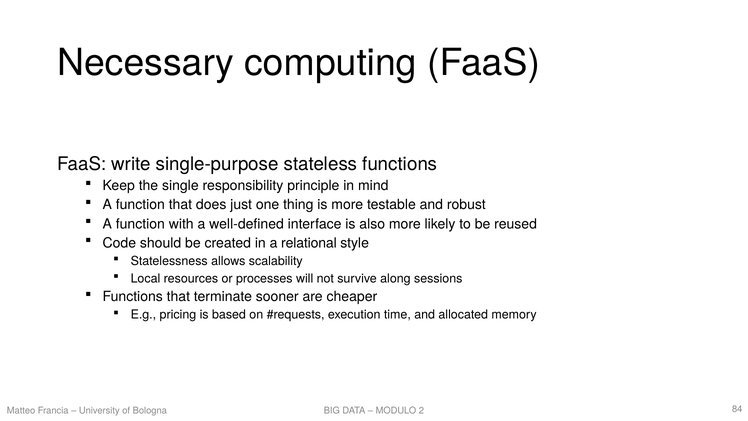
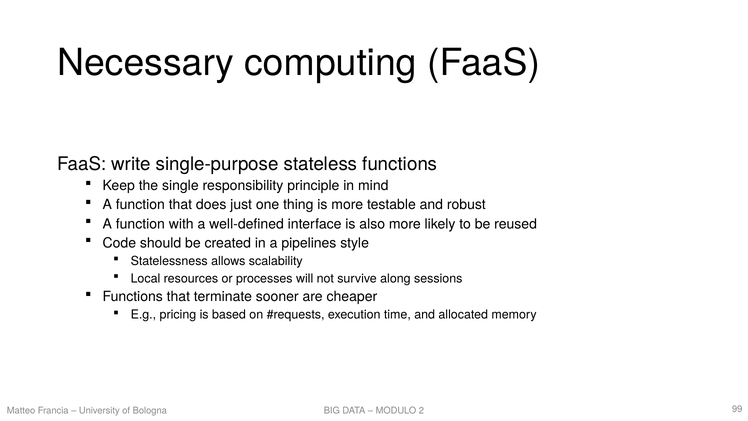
relational: relational -> pipelines (309, 243)
84: 84 -> 99 (737, 409)
